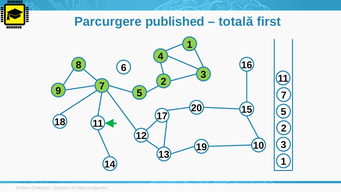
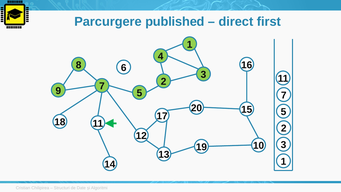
totală: totală -> direct (236, 22)
